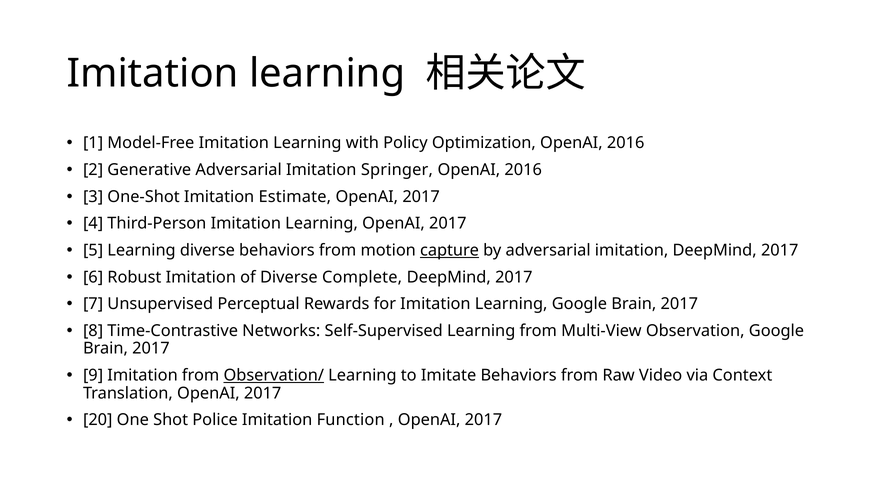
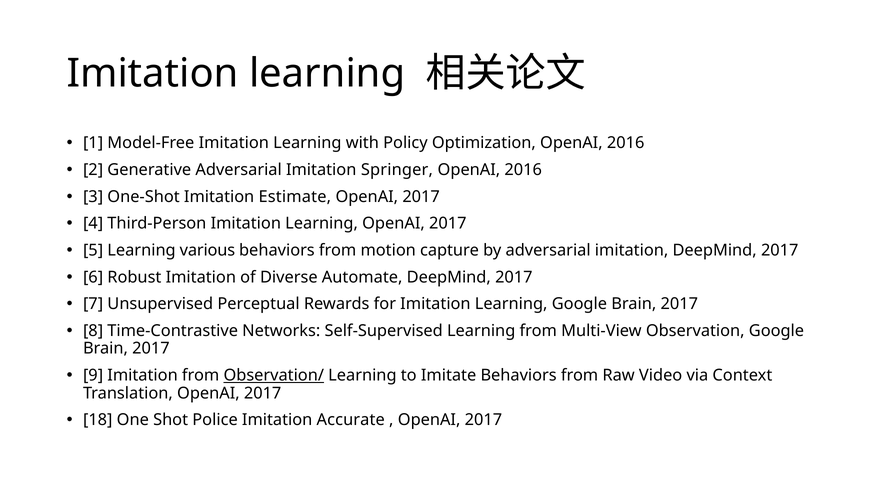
Learning diverse: diverse -> various (207, 250)
capture underline: present -> none (450, 250)
Complete: Complete -> Automate (362, 277)
20: 20 -> 18 (98, 420)
Function: Function -> Accurate (351, 420)
